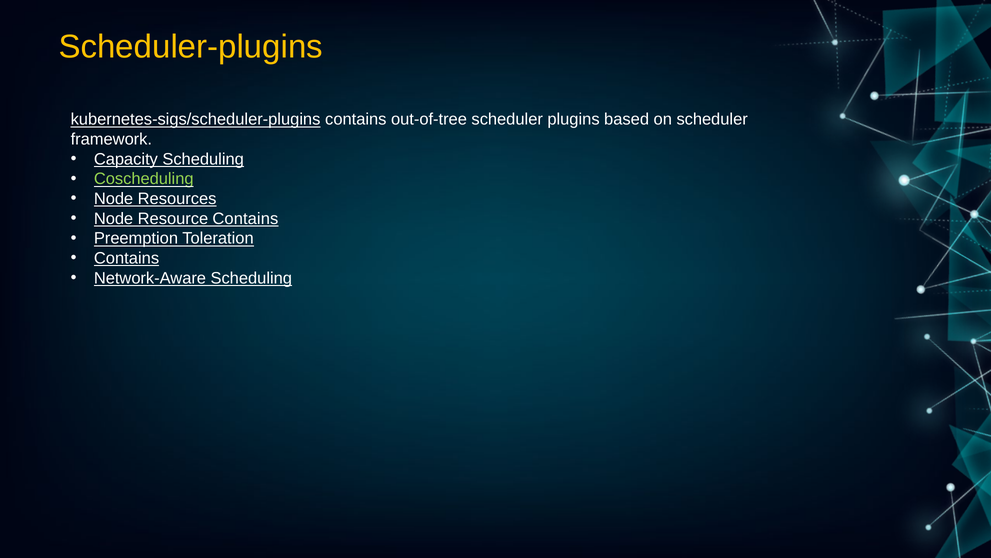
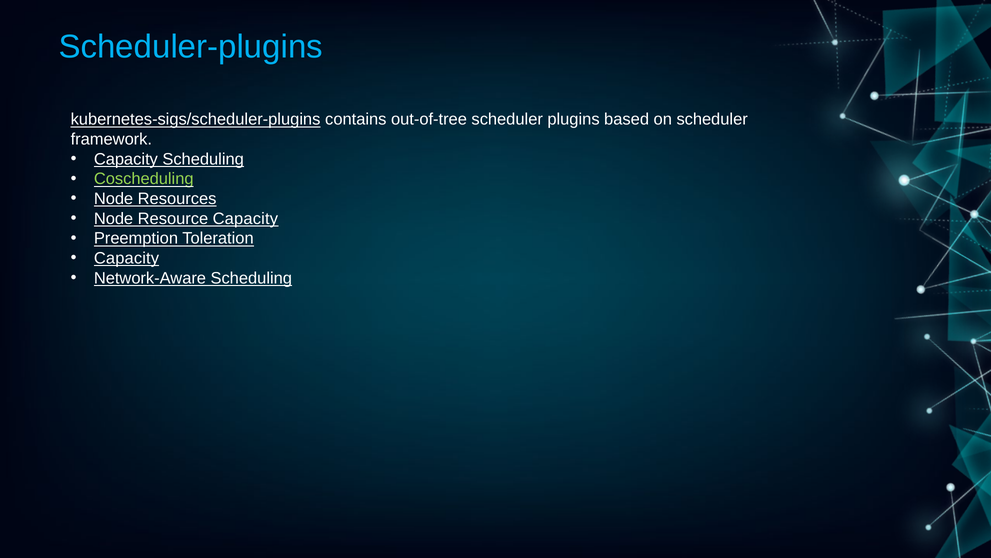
Scheduler-plugins colour: yellow -> light blue (191, 47)
Resource Contains: Contains -> Capacity (245, 218)
Contains: Contains -> Capacity (126, 258)
